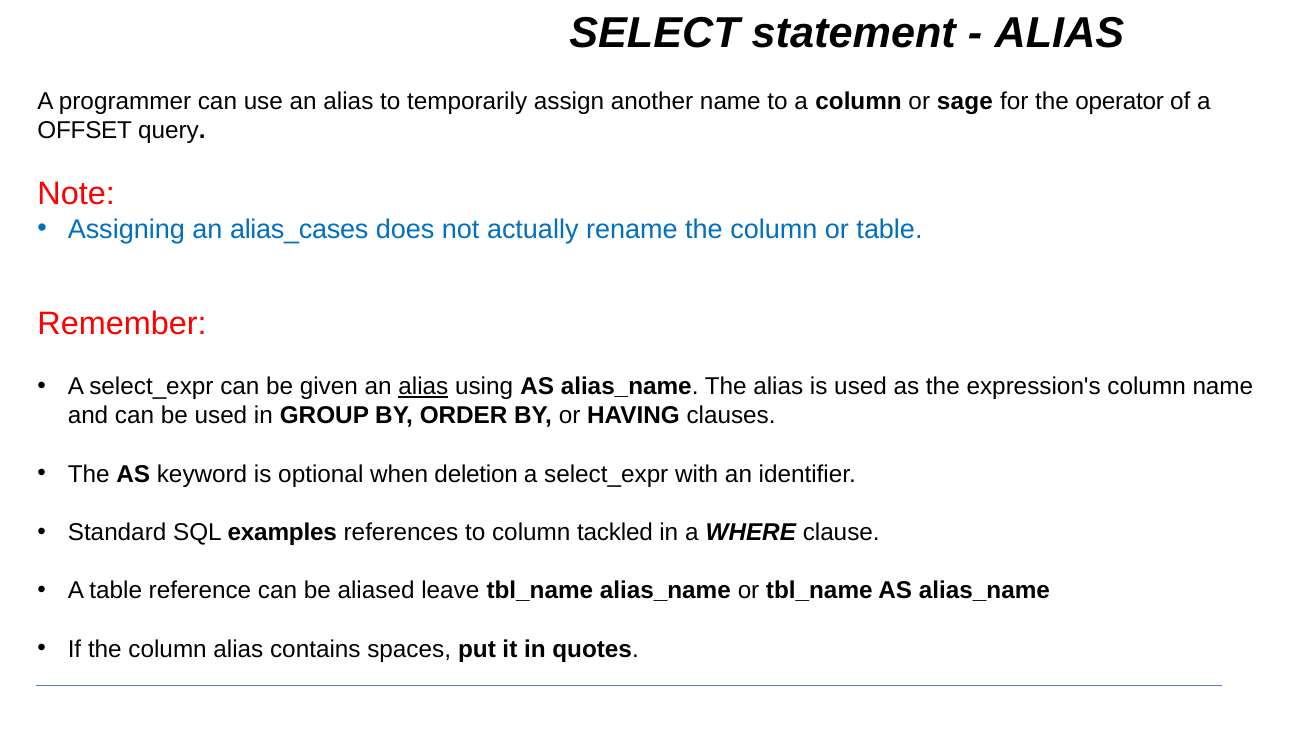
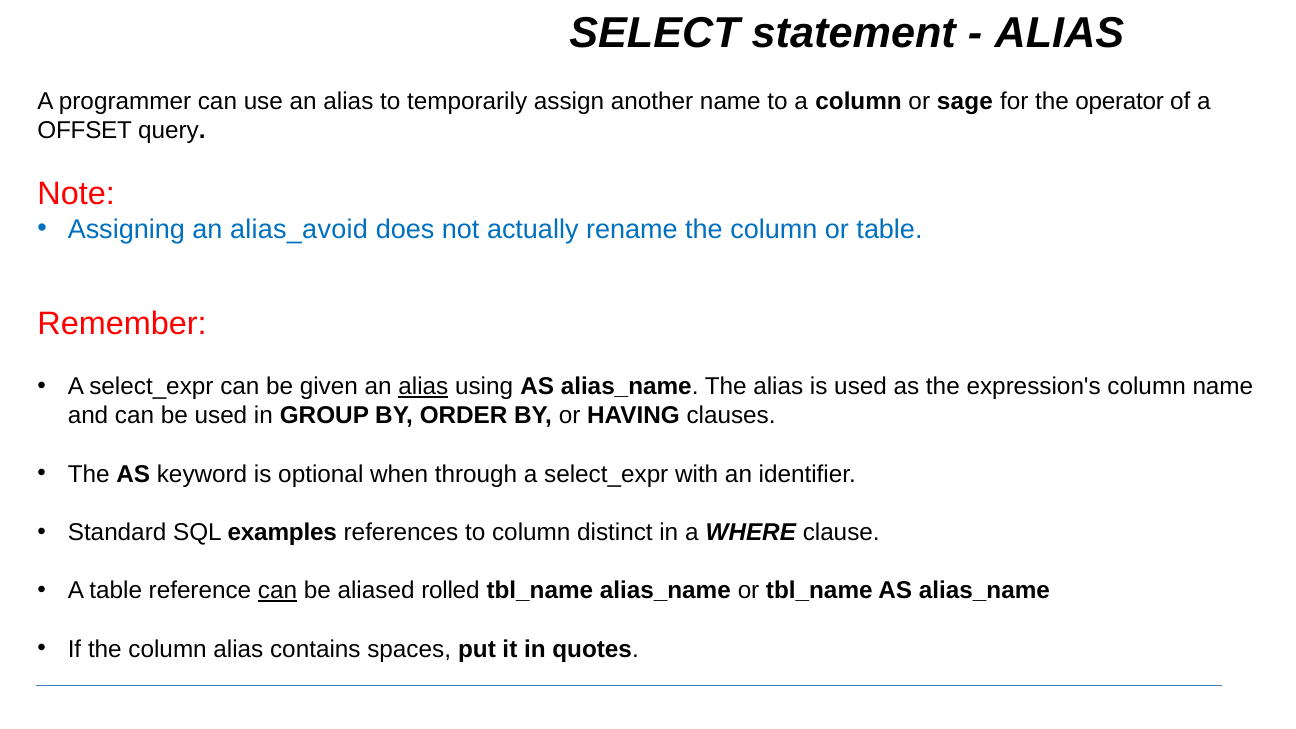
alias_cases: alias_cases -> alias_avoid (299, 229)
deletion: deletion -> through (476, 474)
tackled: tackled -> distinct (615, 532)
can underline: none -> present (278, 591)
leave: leave -> rolled (450, 591)
